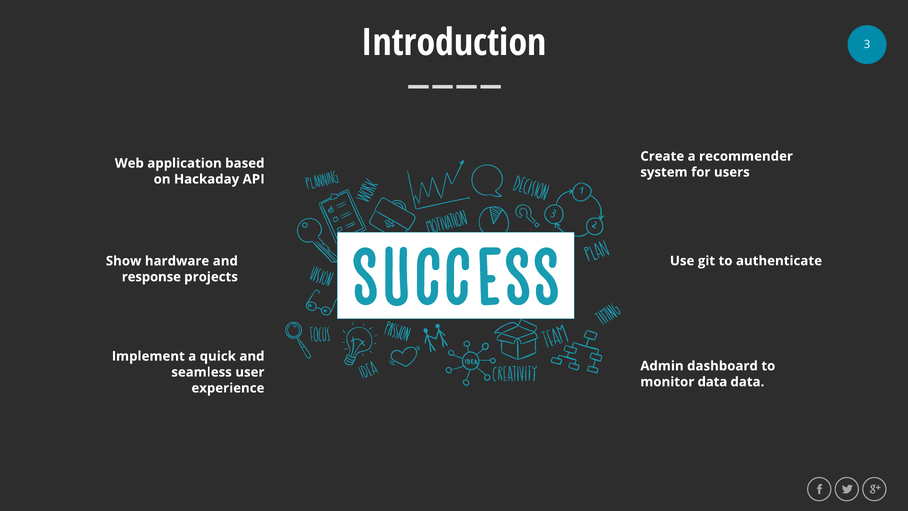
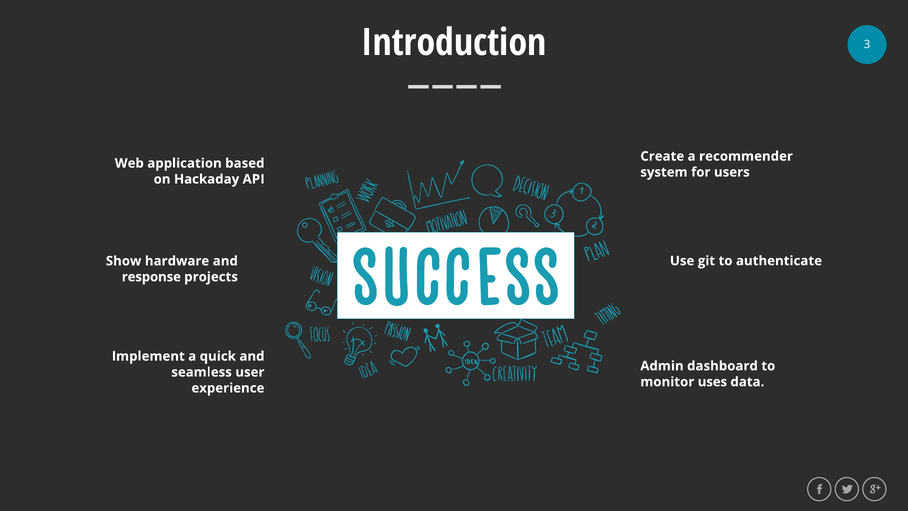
monitor data: data -> uses (712, 382)
